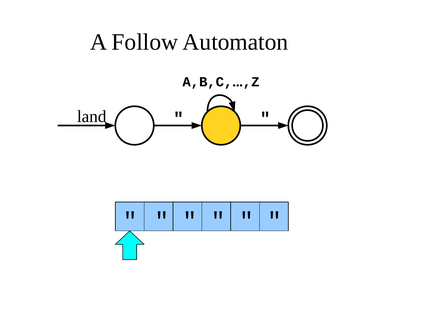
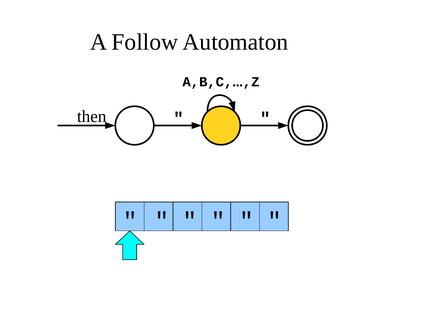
land: land -> then (92, 116)
